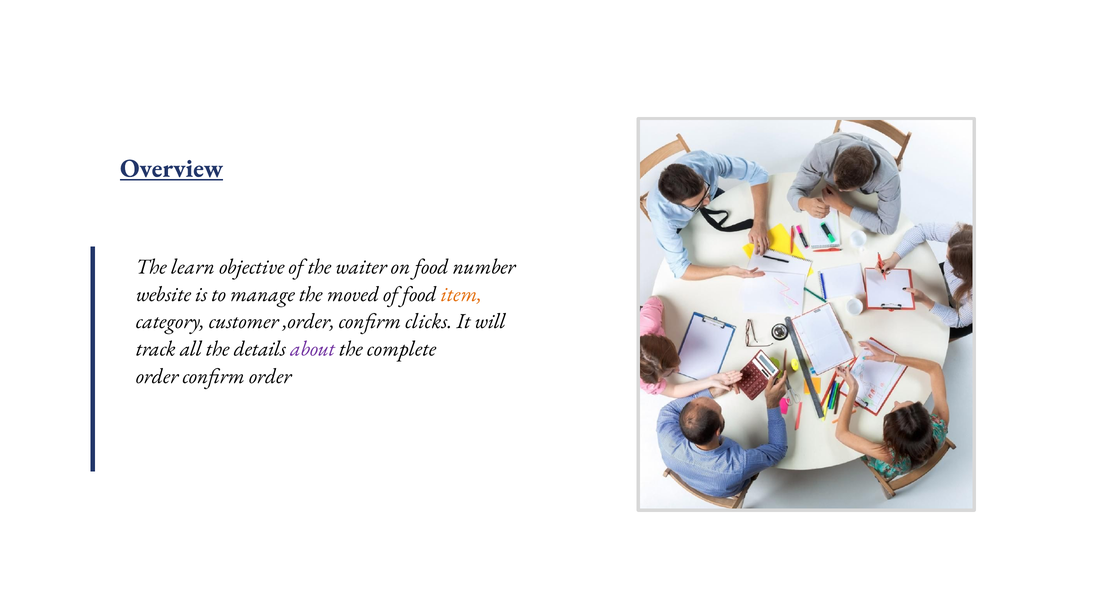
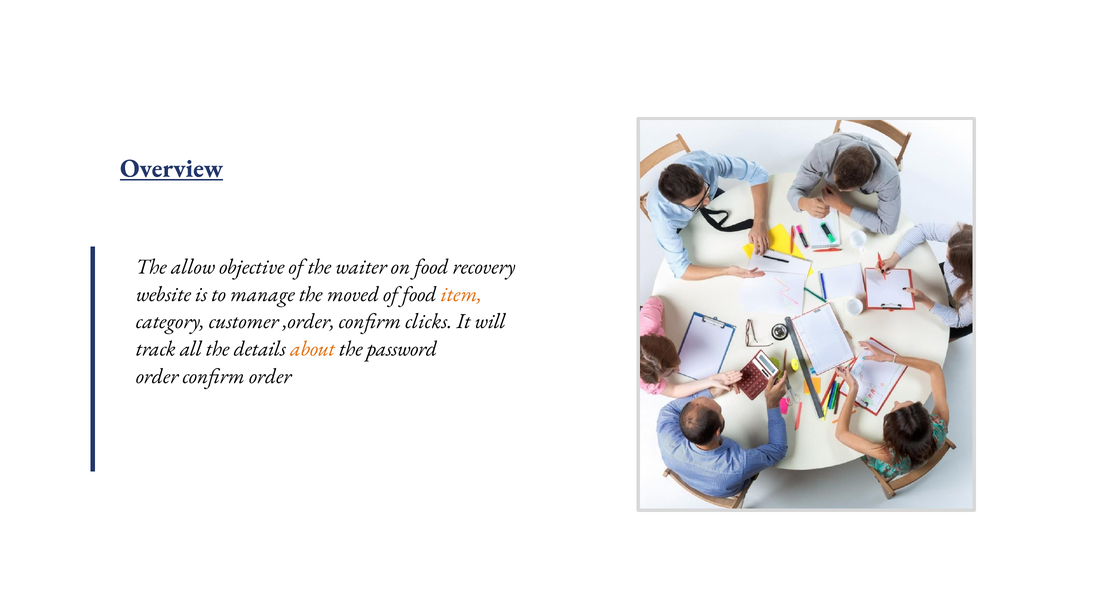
learn: learn -> allow (193, 267)
number: number -> recovery (484, 267)
about colour: purple -> orange (313, 349)
complete: complete -> password (402, 349)
